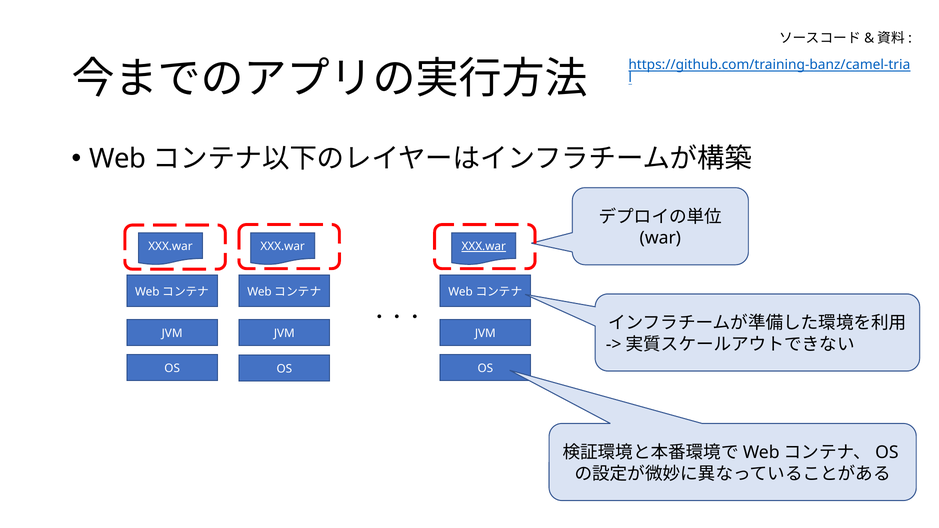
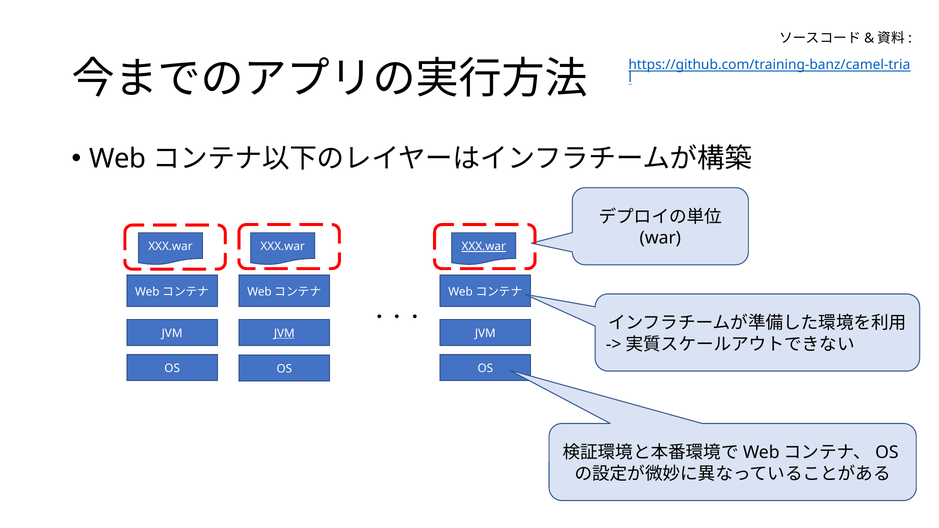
JVM underline: none -> present (284, 333)
